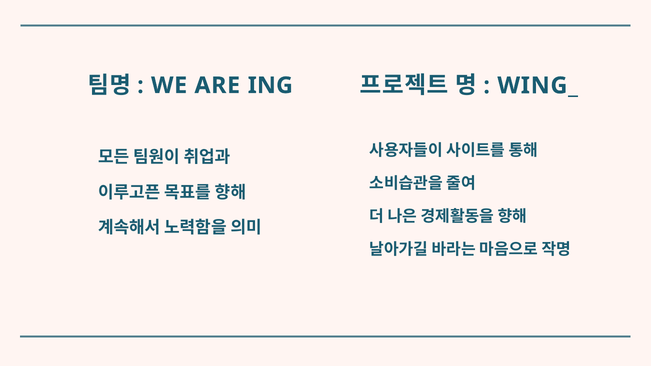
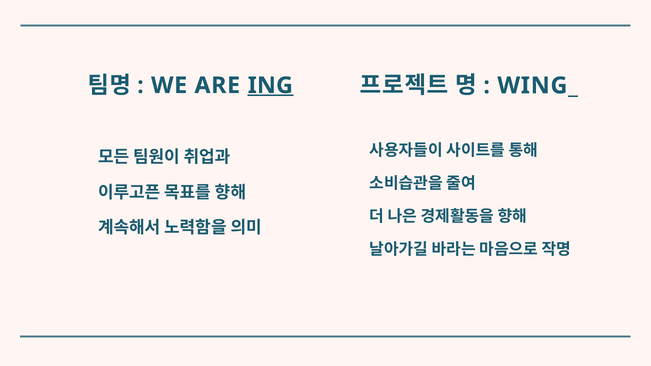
ING underline: none -> present (270, 85)
